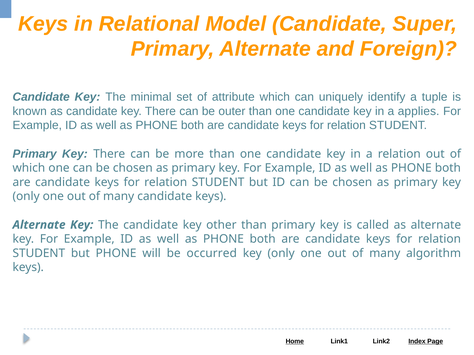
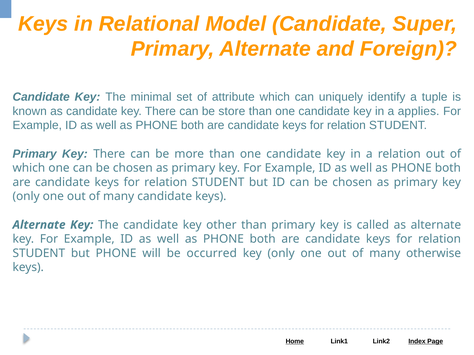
outer: outer -> store (232, 111)
algorithm: algorithm -> otherwise (434, 254)
